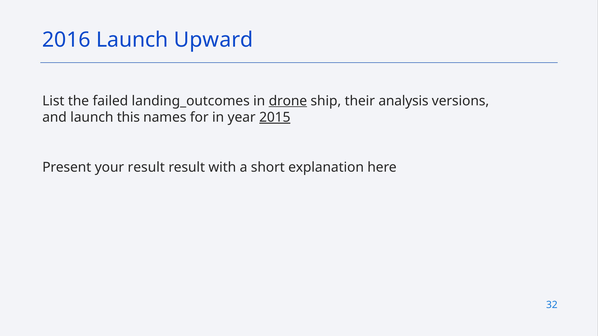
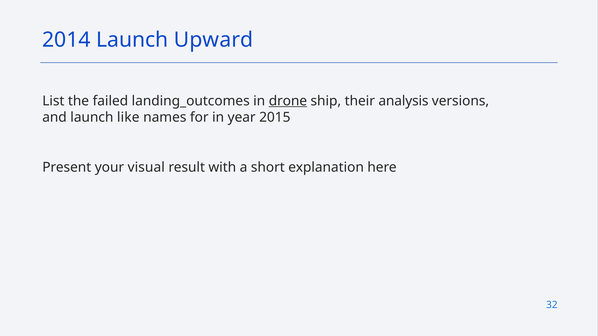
2016: 2016 -> 2014 (66, 40)
this: this -> like (128, 117)
2015 underline: present -> none (275, 117)
your result: result -> visual (146, 168)
